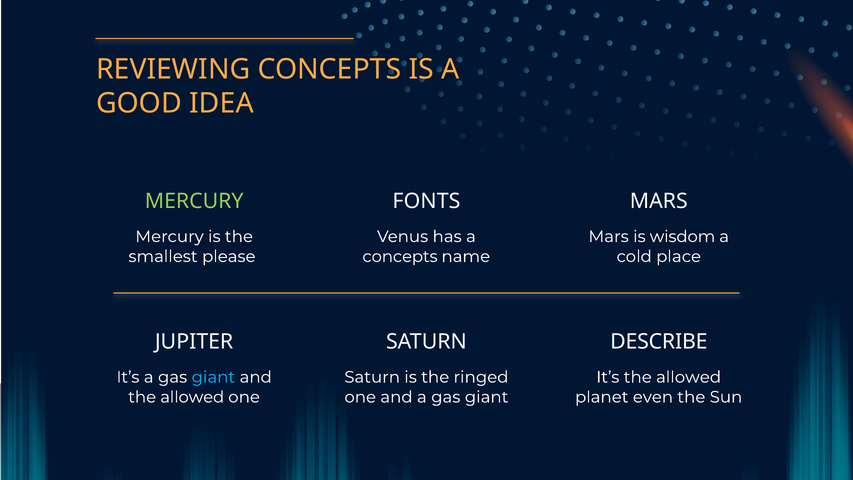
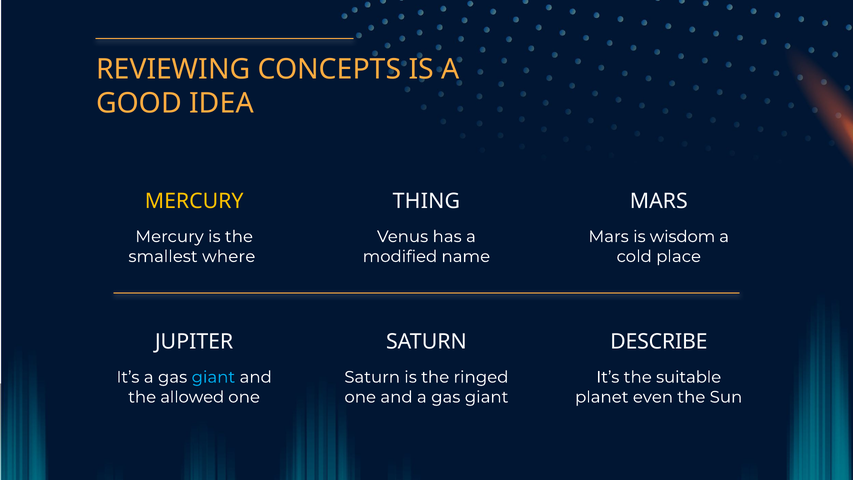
MERCURY colour: light green -> yellow (194, 201)
FONTS: FONTS -> THING (426, 201)
please: please -> where (229, 256)
concepts: concepts -> modified (400, 256)
It’s the allowed: allowed -> suitable (689, 377)
